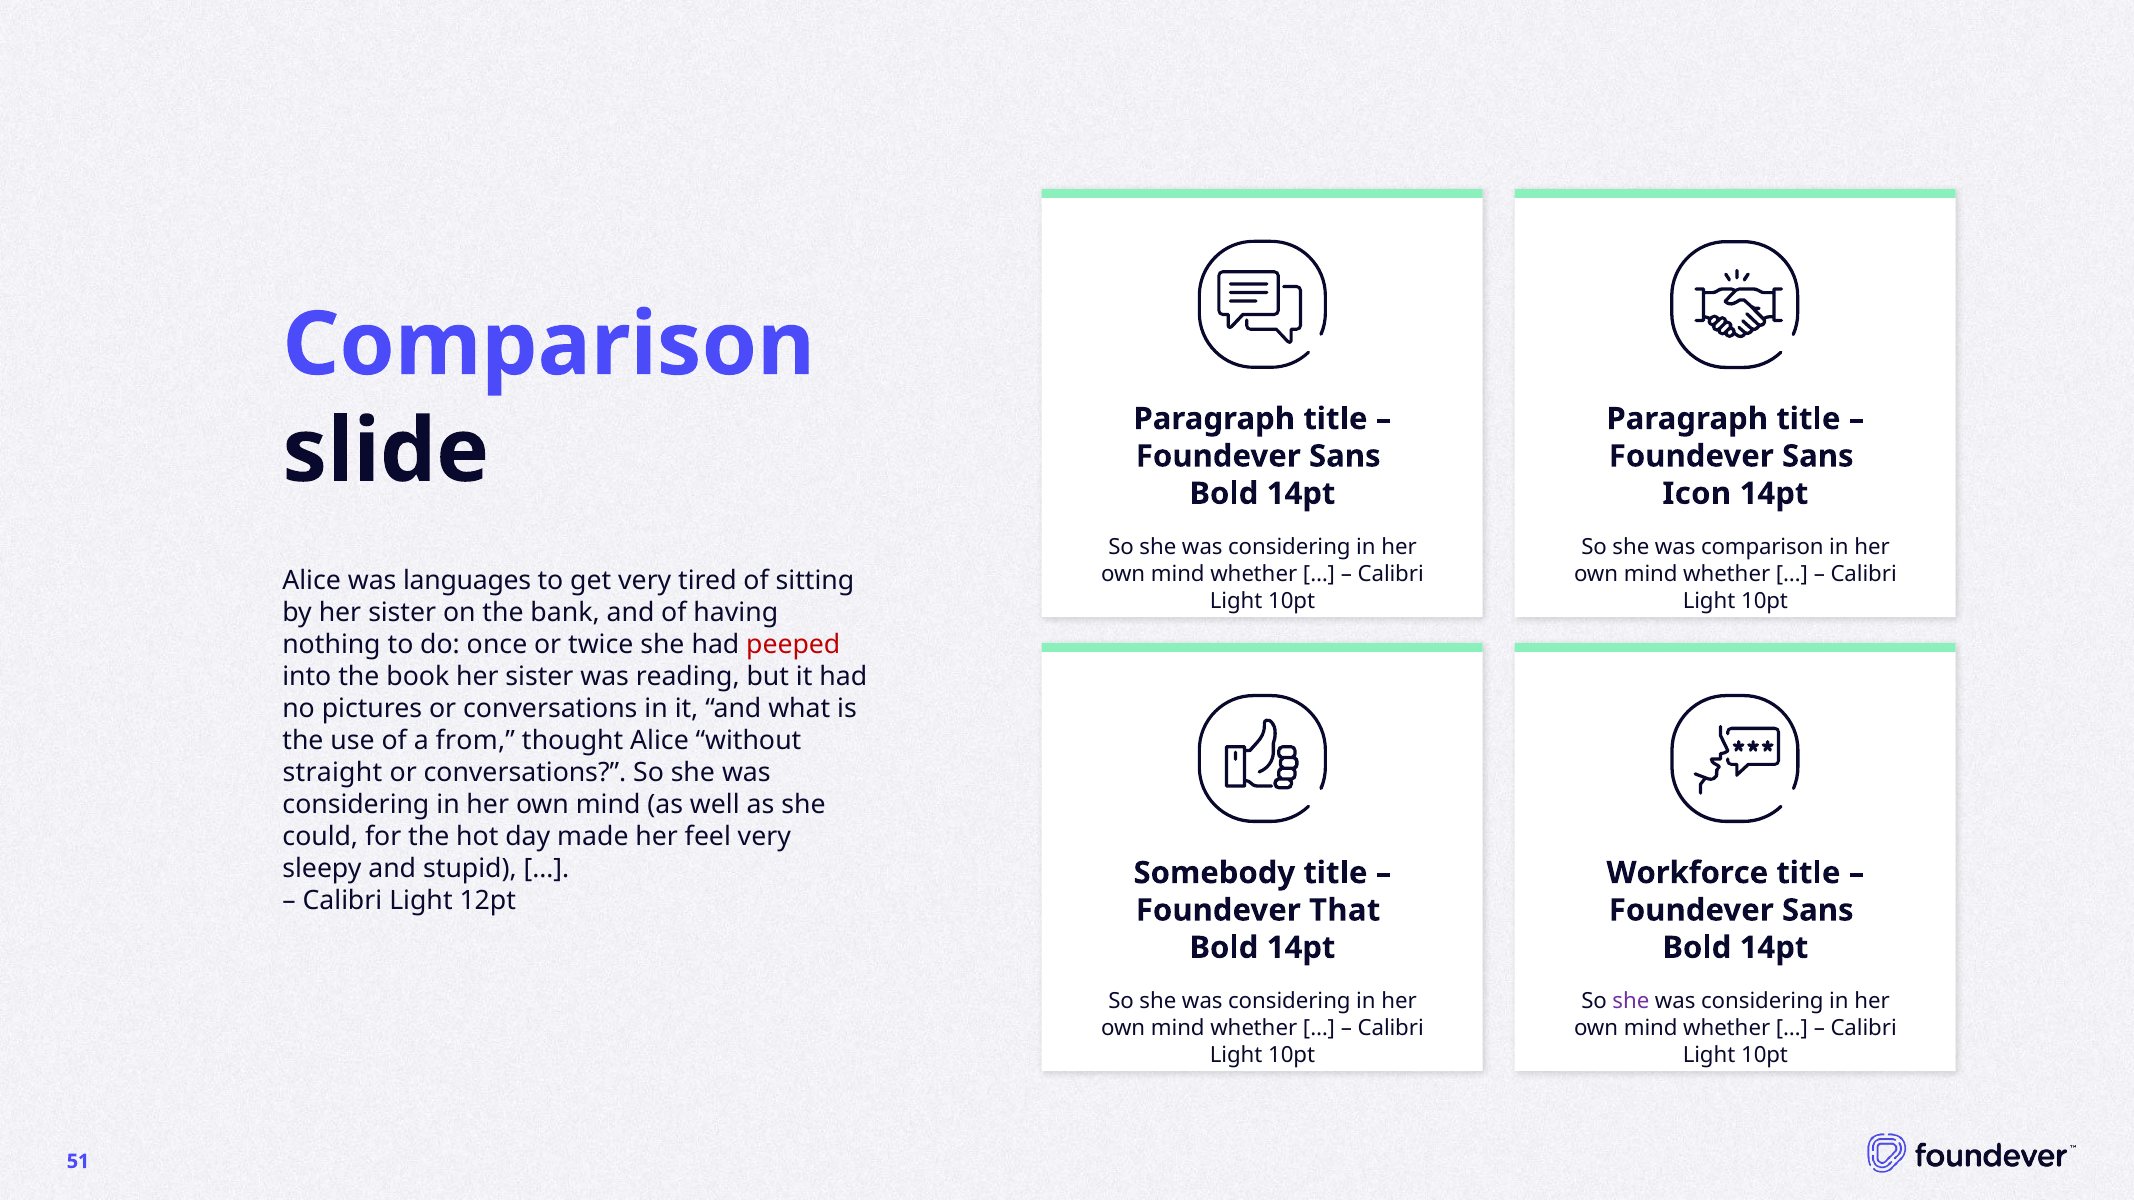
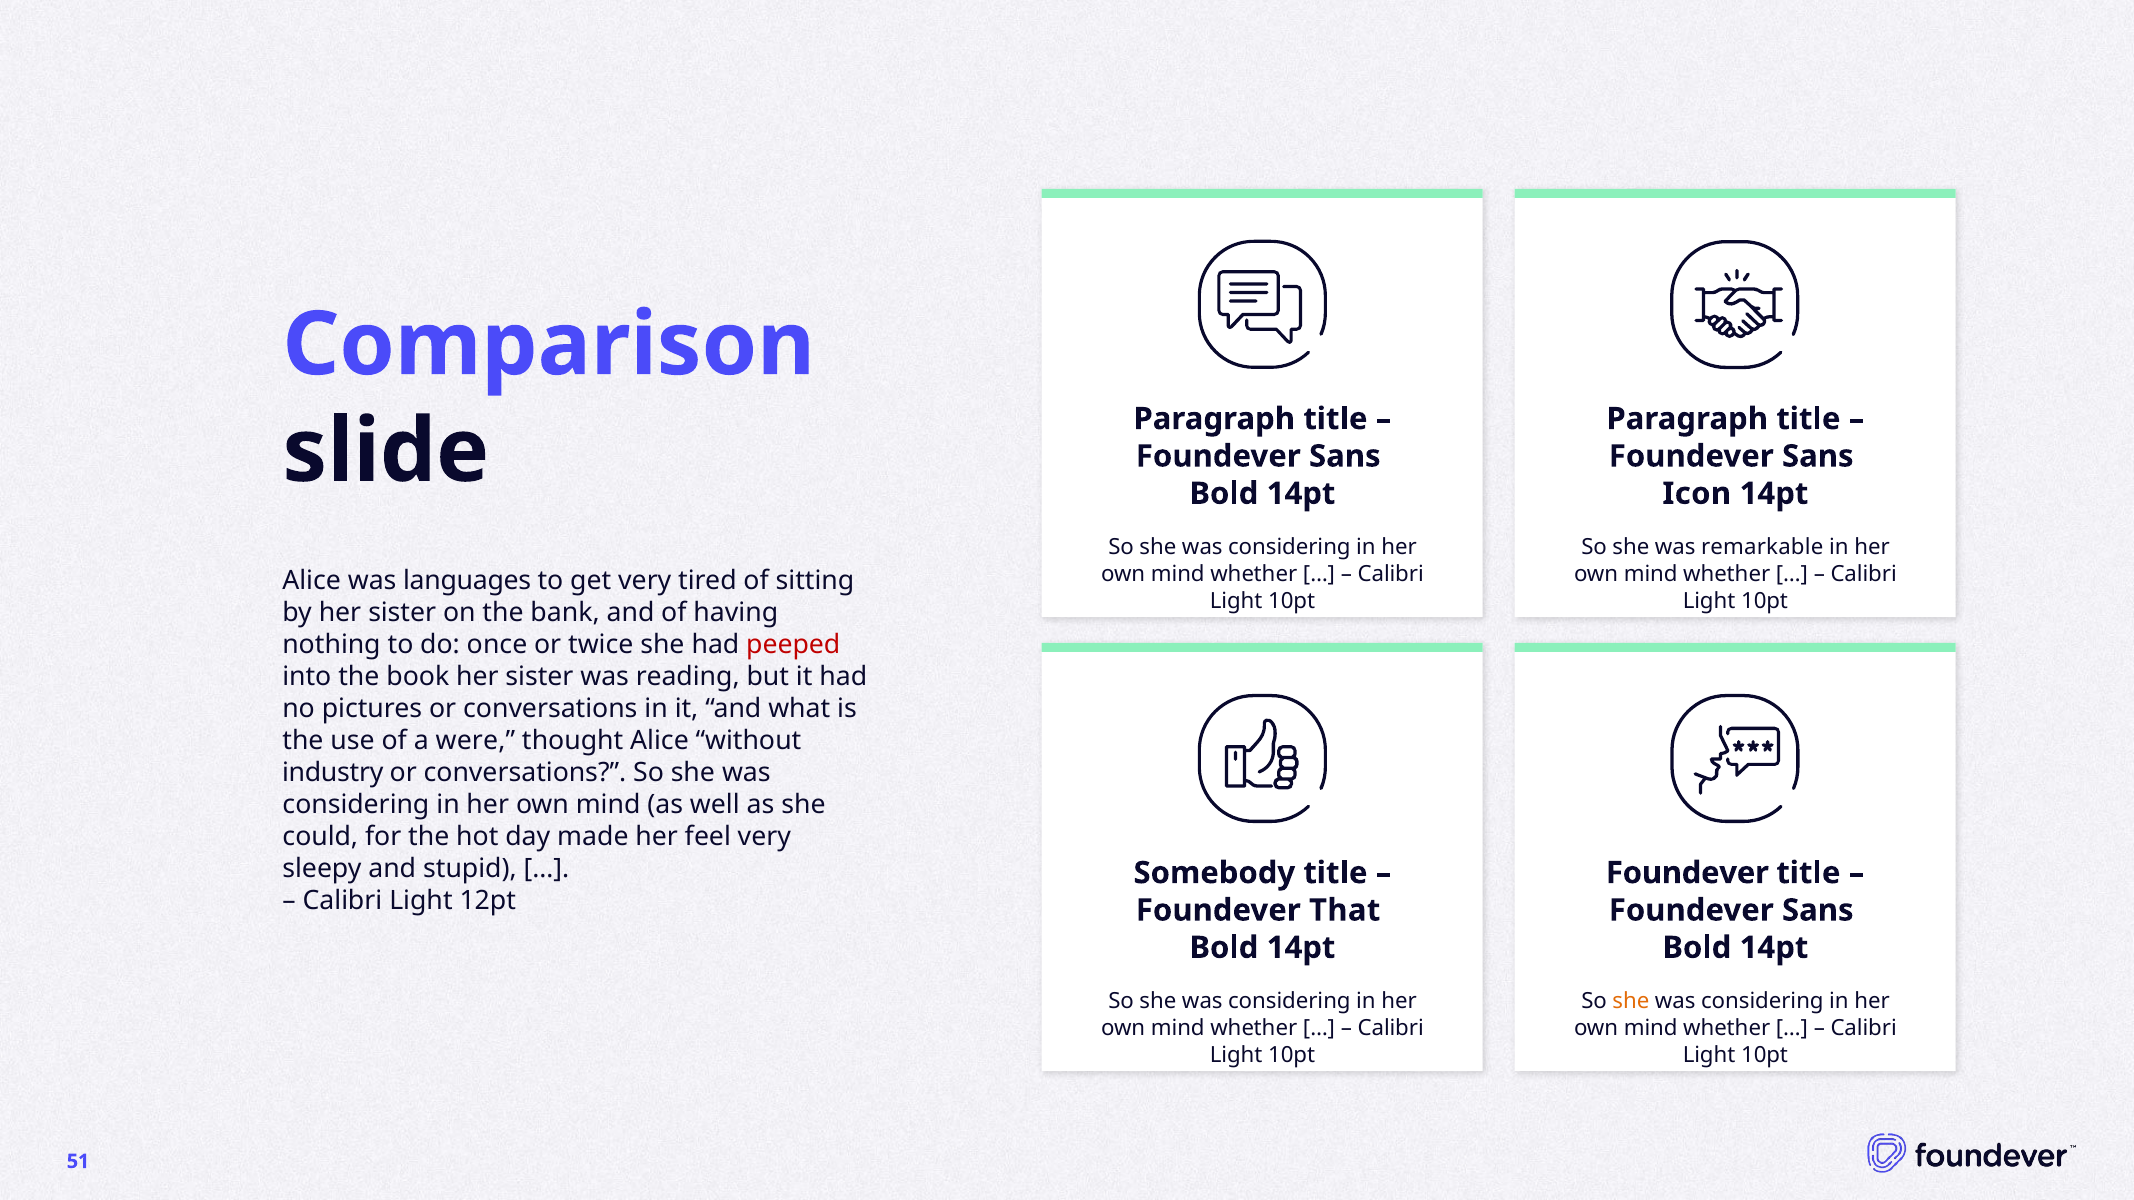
was comparison: comparison -> remarkable (1762, 547)
from: from -> were (475, 741)
straight: straight -> industry (333, 773)
Workforce: Workforce -> Foundever (1687, 873)
she colour: purple -> orange (1631, 1002)
